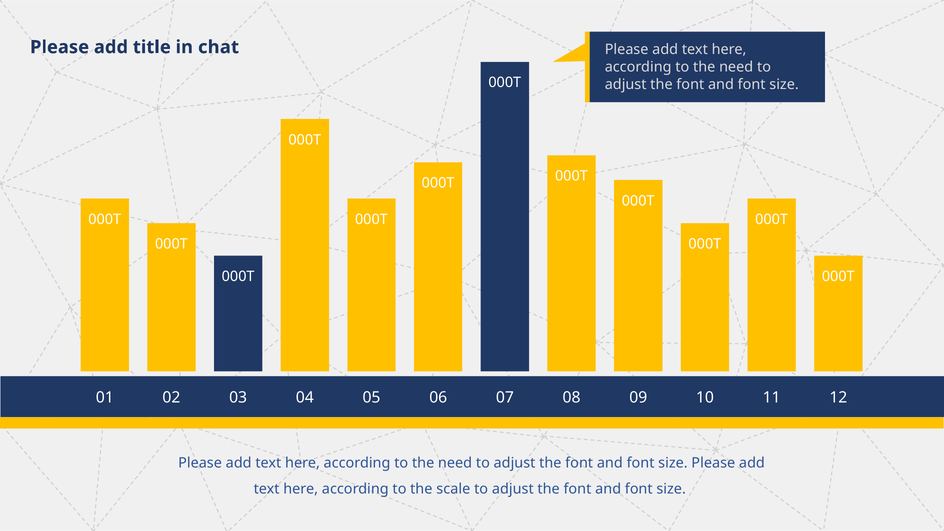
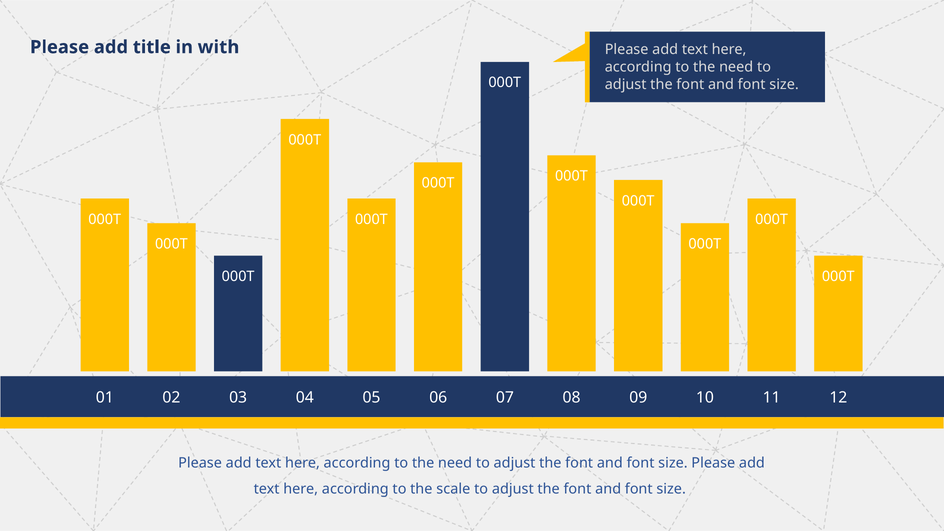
chat: chat -> with (219, 47)
